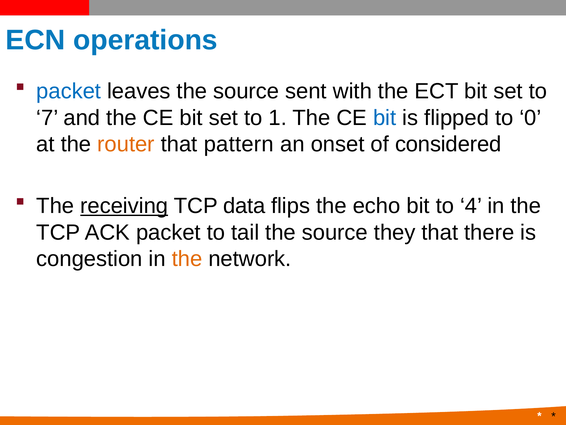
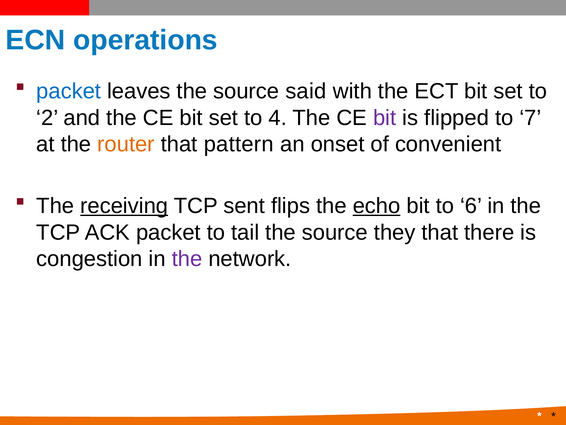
sent: sent -> said (306, 91)
7: 7 -> 2 (47, 118)
1: 1 -> 4 (278, 118)
bit colour: blue -> purple (385, 118)
0: 0 -> 7 (530, 118)
considered: considered -> convenient (448, 144)
data: data -> sent (244, 206)
echo underline: none -> present (377, 206)
4: 4 -> 6 (471, 206)
the colour: orange -> purple (187, 259)
